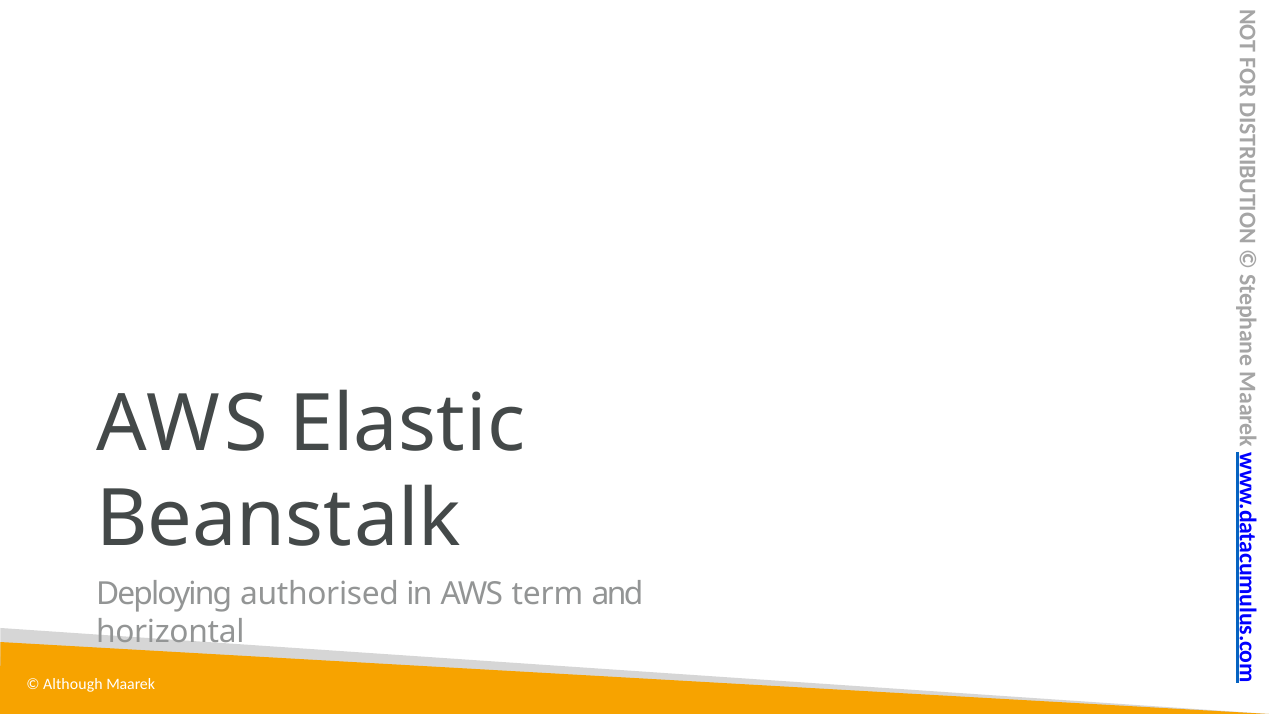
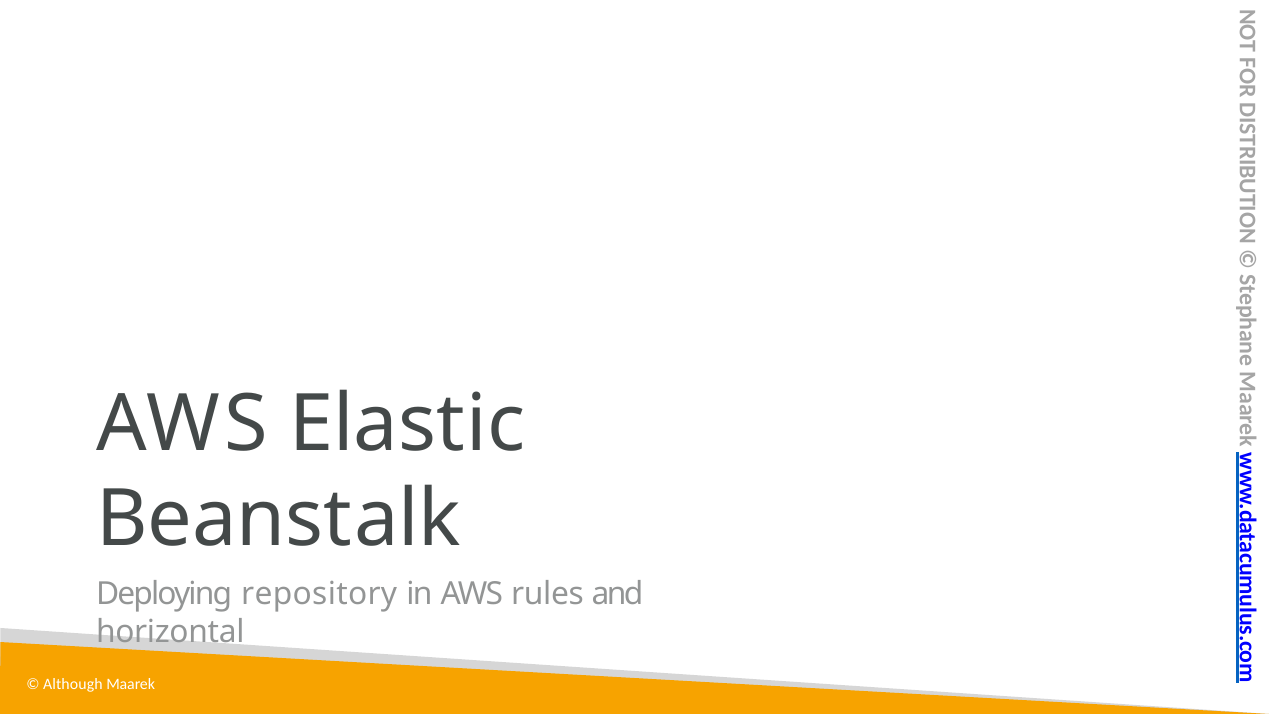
authorised: authorised -> repository (319, 594)
term: term -> rules (547, 594)
